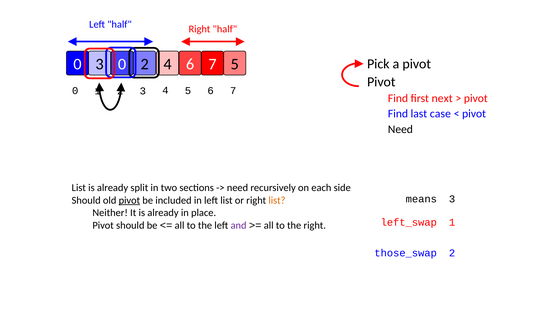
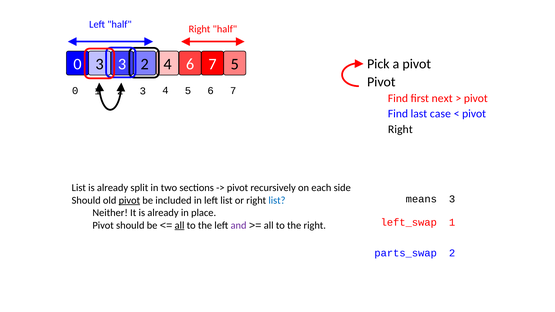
0: 0 -> 3 (122, 64)
Need: Need -> Right (400, 129)
need: need -> pivot (238, 188)
list colour: orange -> blue (277, 200)
all underline: none -> present (180, 225)
those_swap: those_swap -> parts_swap (406, 253)
